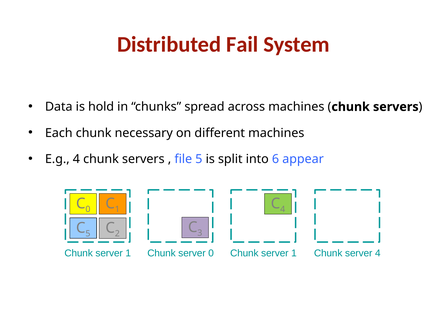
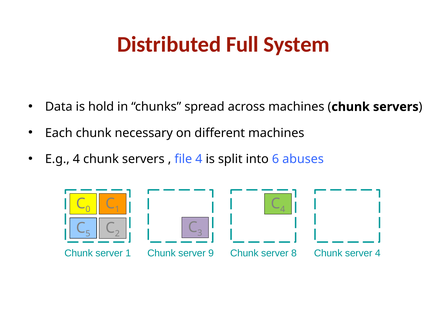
Fail: Fail -> Full (242, 44)
file 5: 5 -> 4 (199, 159)
appear: appear -> abuses (303, 159)
server 0: 0 -> 9 (211, 254)
1: 1 -> 8 (294, 254)
